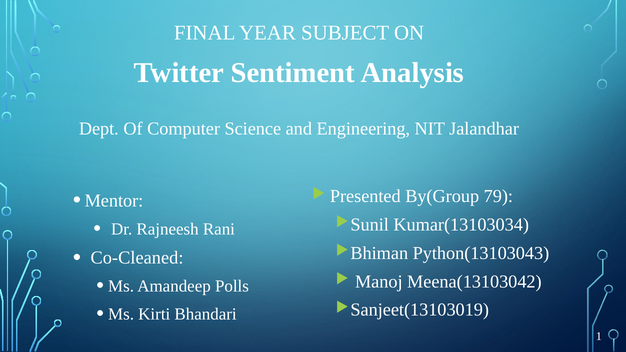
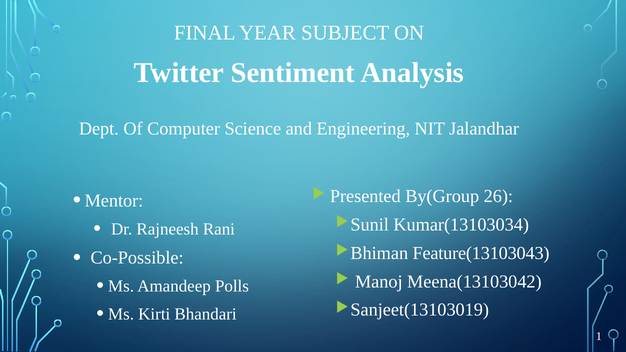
79: 79 -> 26 (498, 196)
Python(13103043: Python(13103043 -> Feature(13103043 (481, 253)
Co-Cleaned: Co-Cleaned -> Co-Possible (137, 258)
